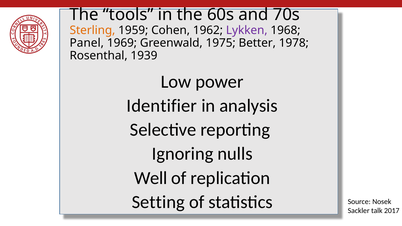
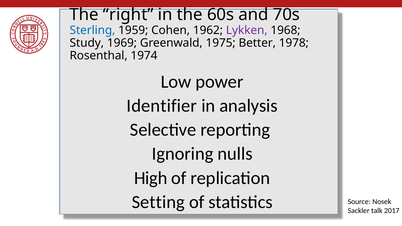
tools: tools -> right (128, 15)
Sterling colour: orange -> blue (92, 30)
Panel: Panel -> Study (87, 43)
1939: 1939 -> 1974 (144, 56)
Well: Well -> High (151, 178)
